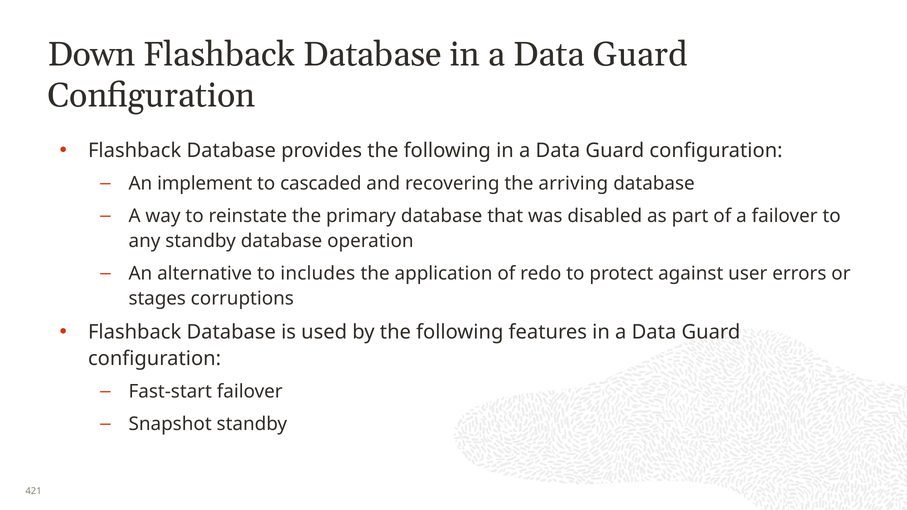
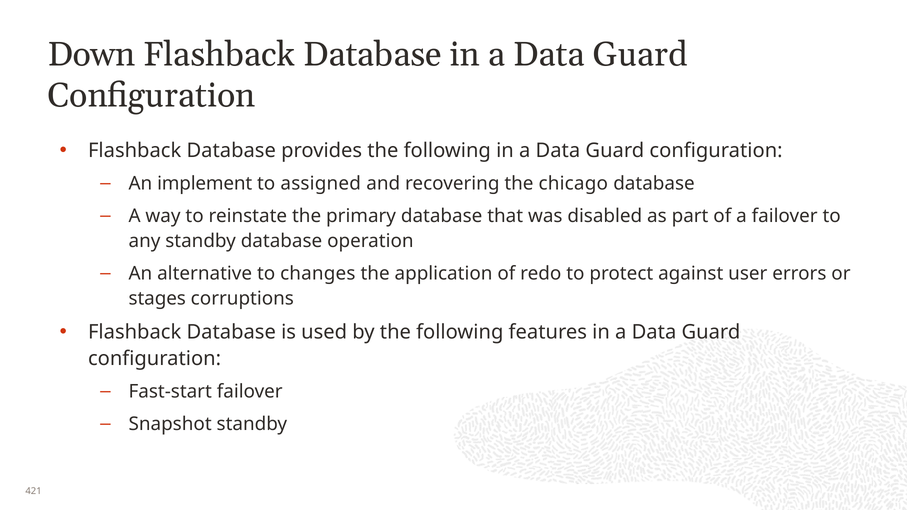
cascaded: cascaded -> assigned (321, 184)
arriving: arriving -> chicago (573, 184)
includes: includes -> changes (318, 274)
